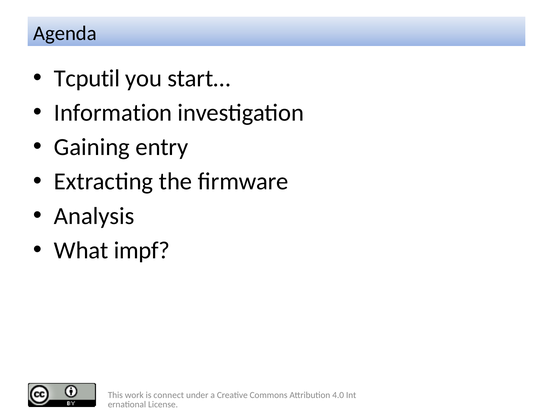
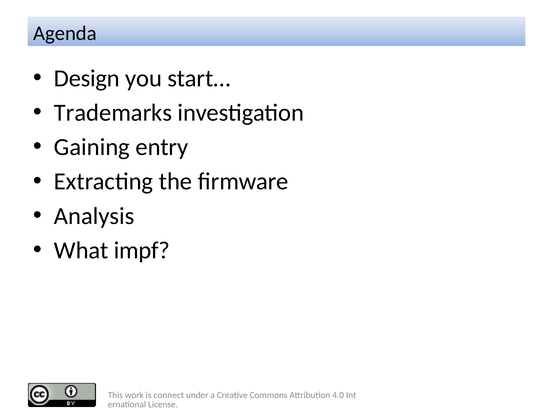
Tcputil: Tcputil -> Design (87, 79)
Information: Information -> Trademarks (113, 113)
